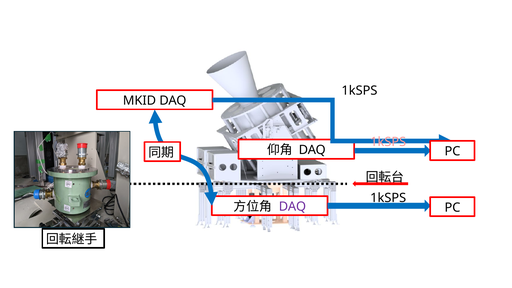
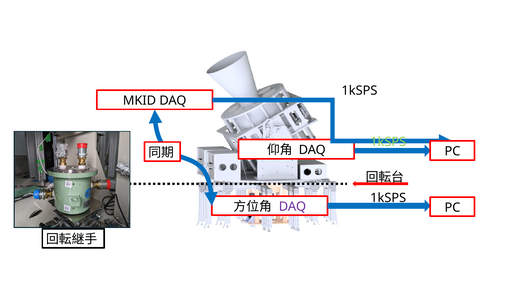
1kSPS colour: pink -> light green (388, 142)
